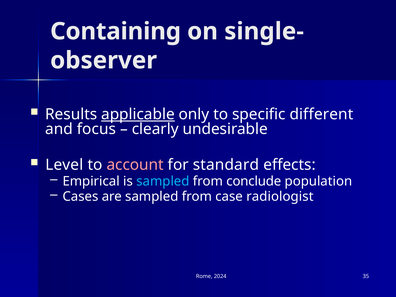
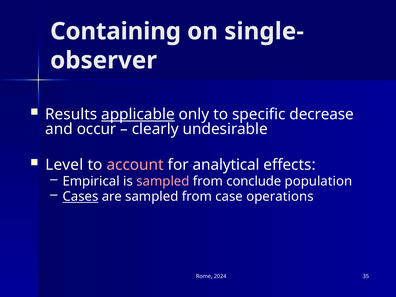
different: different -> decrease (322, 114)
focus: focus -> occur (97, 129)
standard: standard -> analytical (226, 165)
sampled colour: light blue -> pink (163, 181)
Cases underline: none -> present (80, 197)
radiologist: radiologist -> operations (280, 197)
